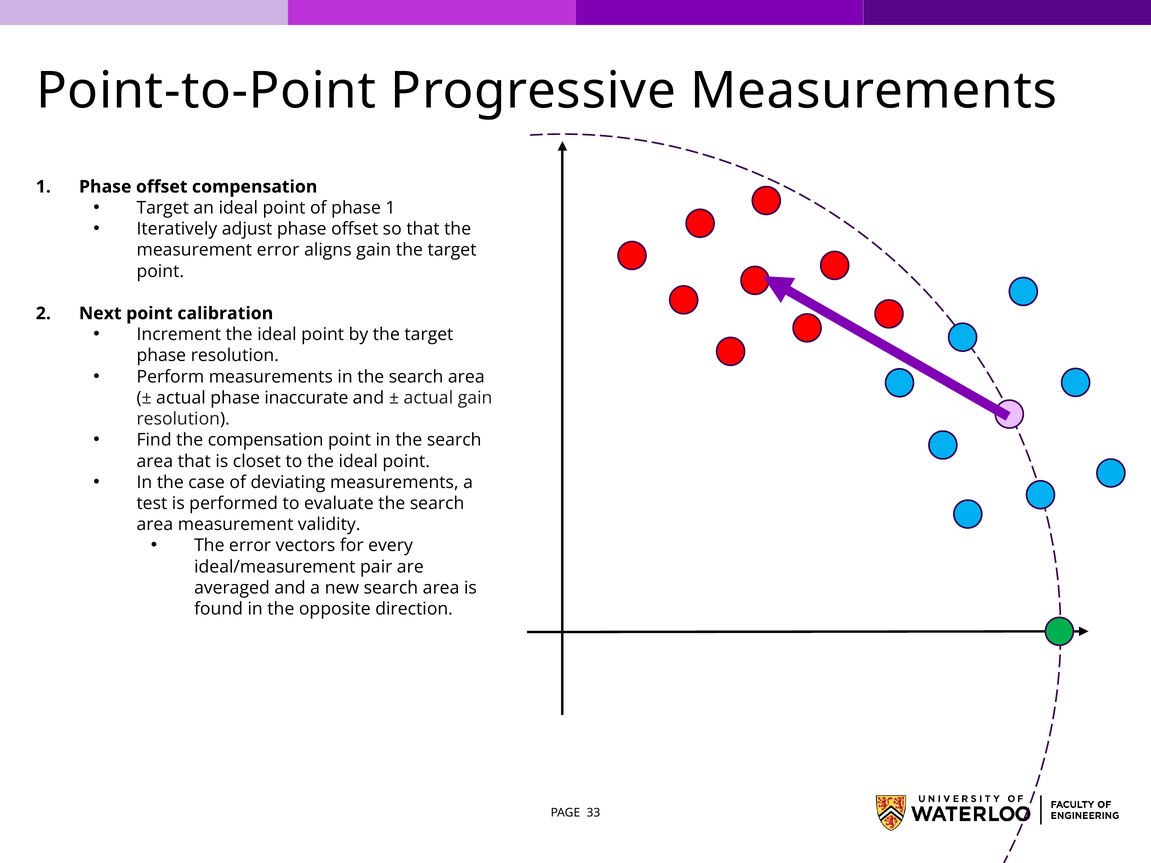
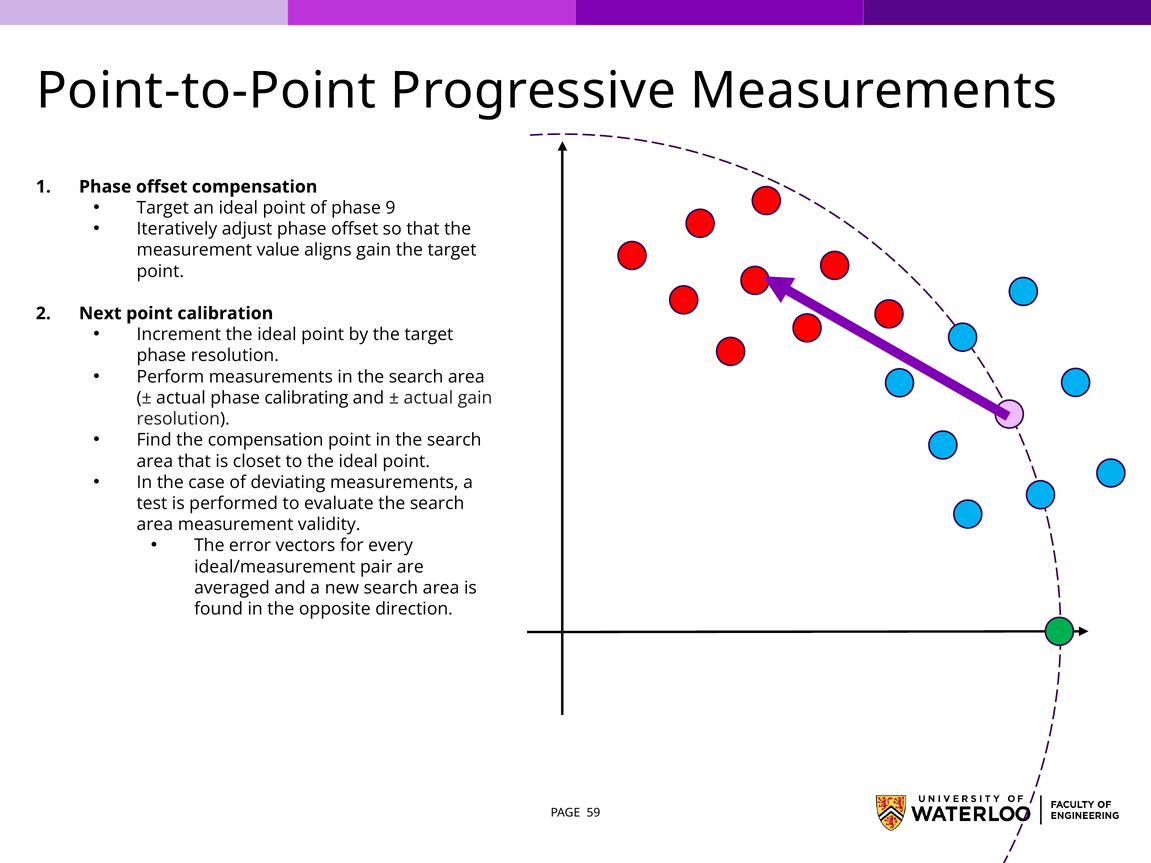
phase 1: 1 -> 9 (390, 208)
measurement error: error -> value (278, 250)
inaccurate: inaccurate -> calibrating (306, 398)
33: 33 -> 59 (593, 813)
